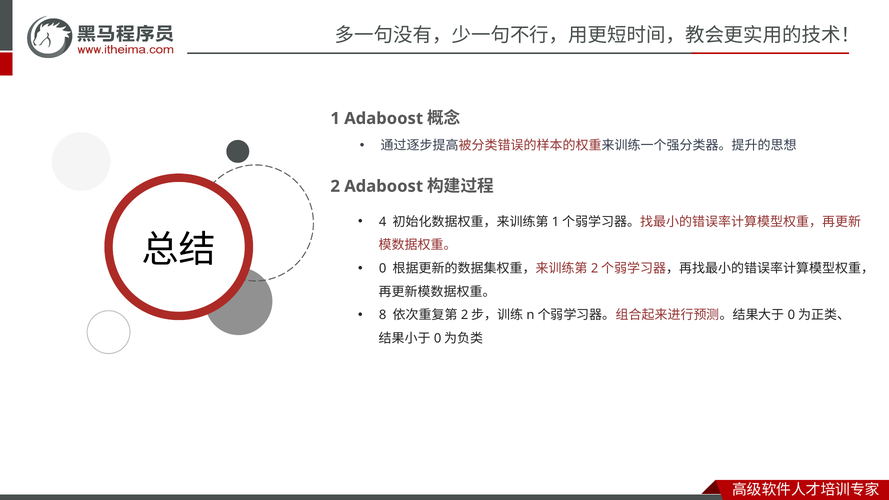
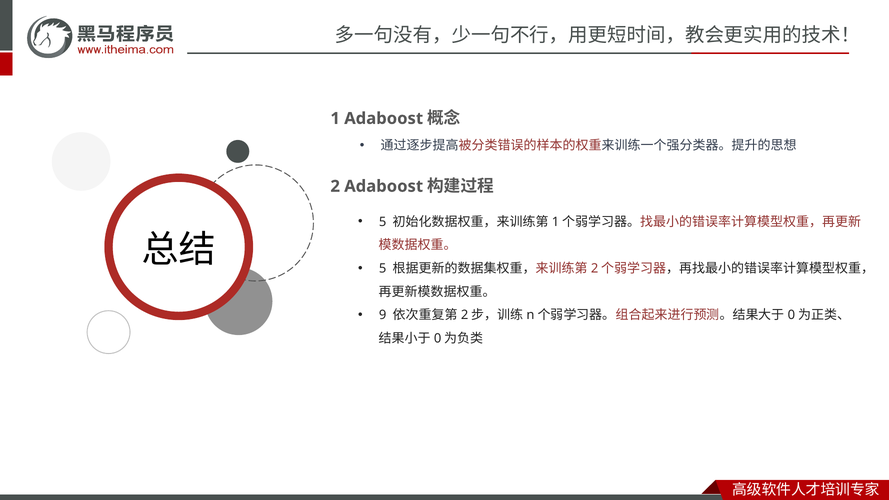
4: 4 -> 5 (383, 222)
0: 0 -> 5 (383, 269)
8: 8 -> 9 (383, 315)
